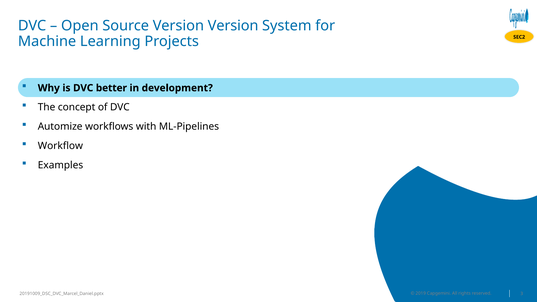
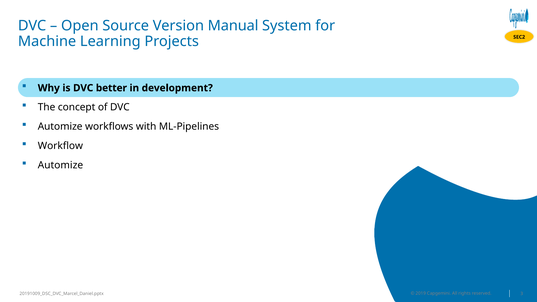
Version Version: Version -> Manual (233, 26)
Examples: Examples -> Automize (60, 165)
